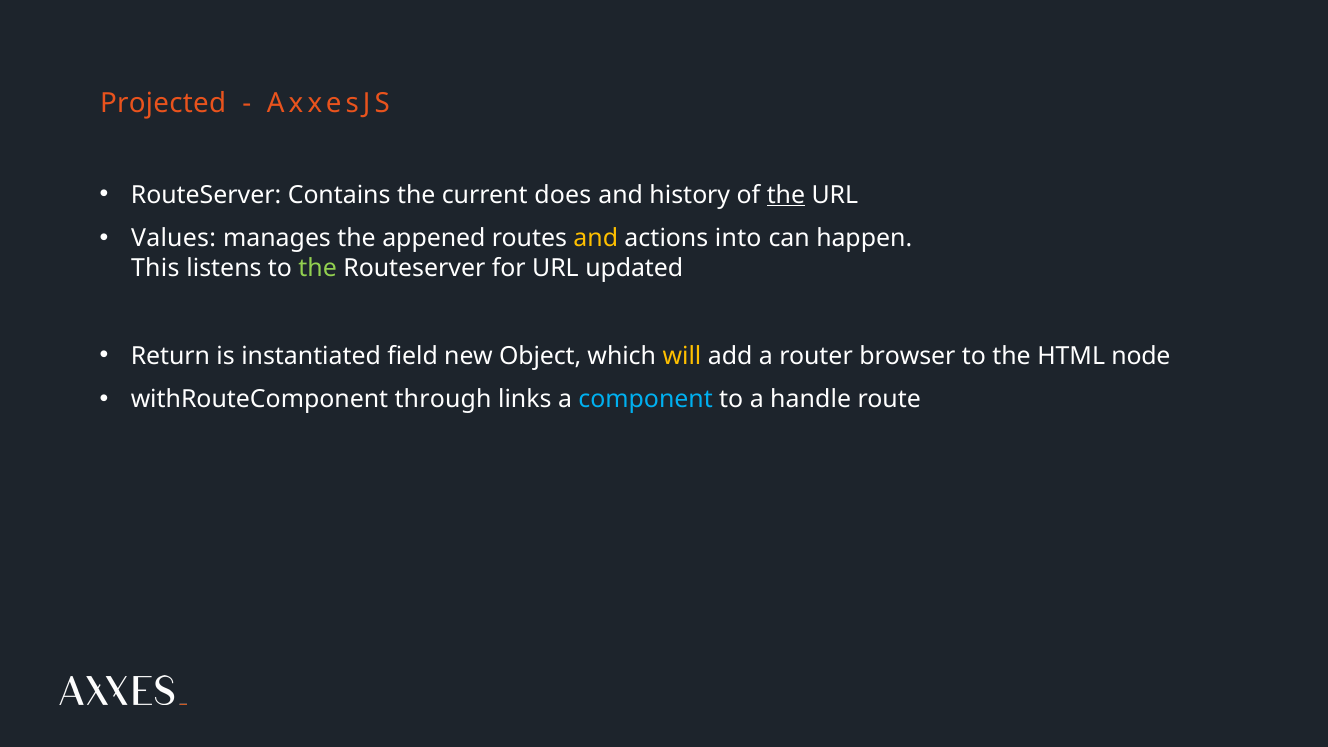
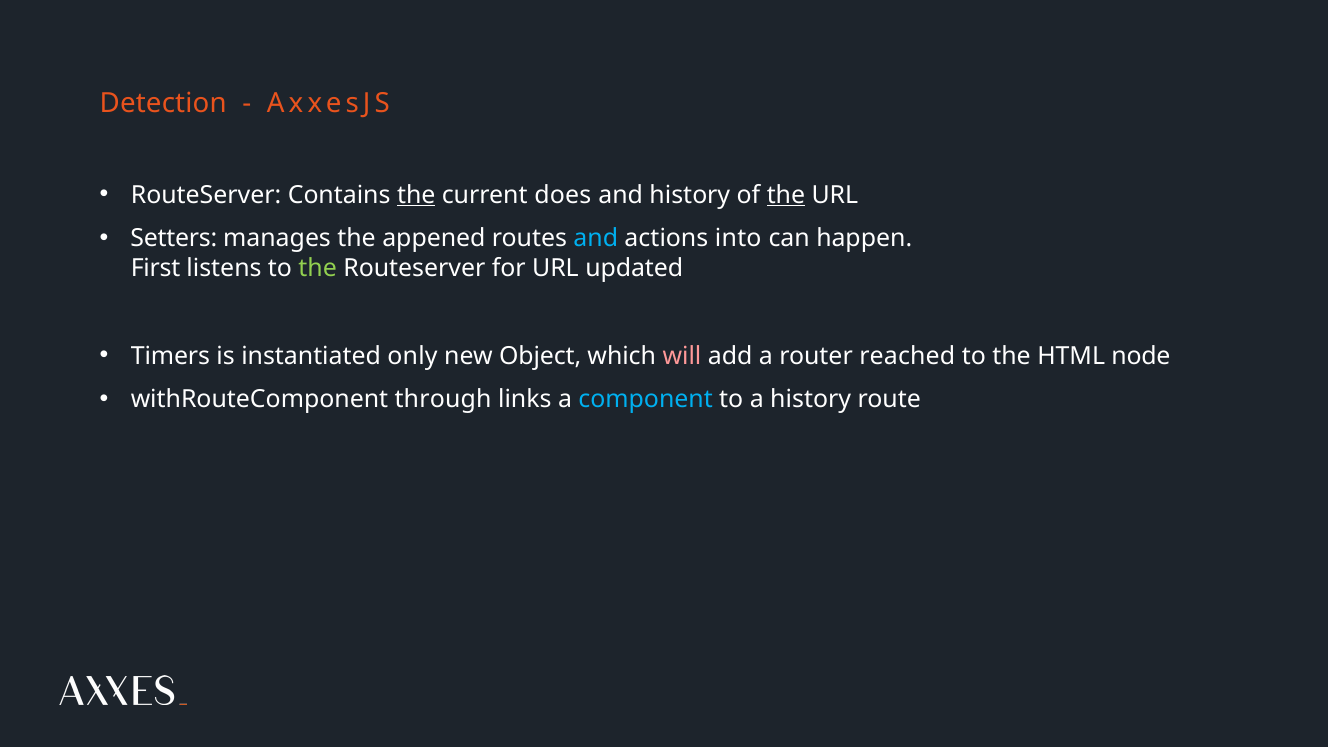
Projected: Projected -> Detection (163, 103)
the underline: none -> present (416, 195)
Values: Values -> Setters (174, 239)
and colour: yellow -> light blue (596, 239)
This: This -> First (156, 268)
Return: Return -> Timers (170, 356)
field: field -> only (413, 356)
will colour: yellow -> pink (682, 356)
browser: browser -> reached (907, 356)
a handle: handle -> history (811, 400)
